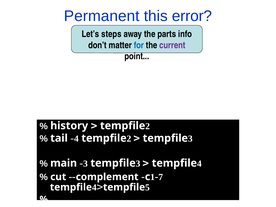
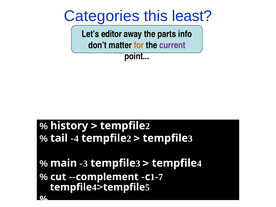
Permanent: Permanent -> Categories (102, 16)
error: error -> least (192, 16)
steps: steps -> editor (111, 34)
for colour: blue -> orange (139, 45)
